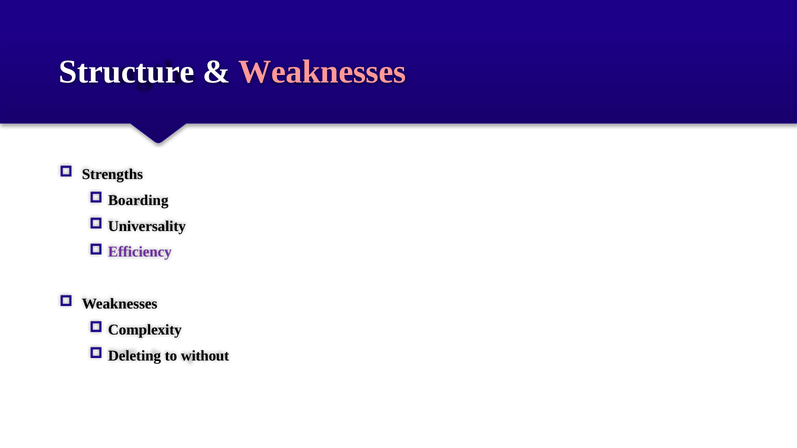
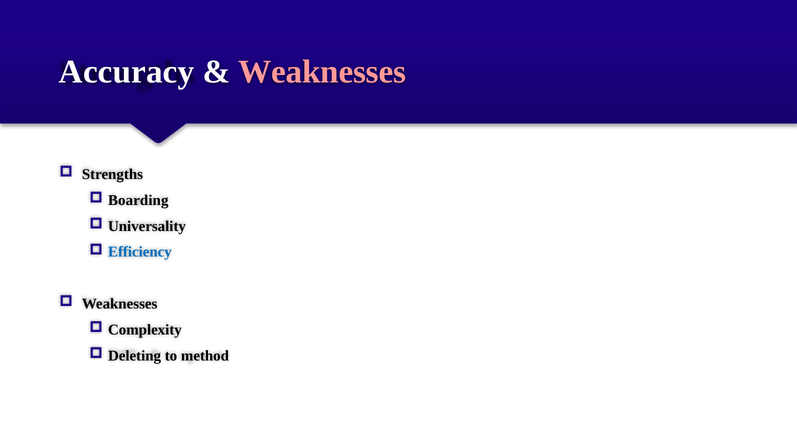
Structure: Structure -> Accuracy (127, 72)
Efficiency colour: purple -> blue (140, 252)
without: without -> method (205, 356)
